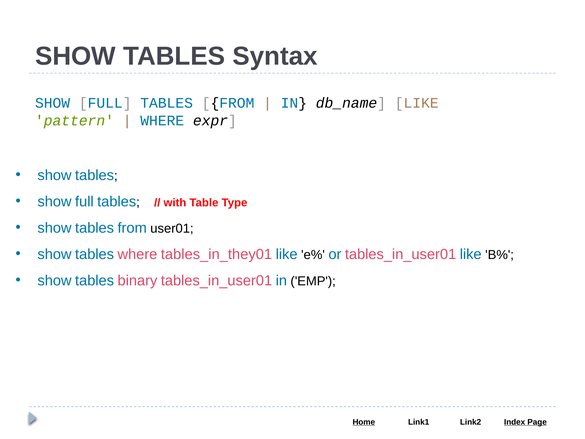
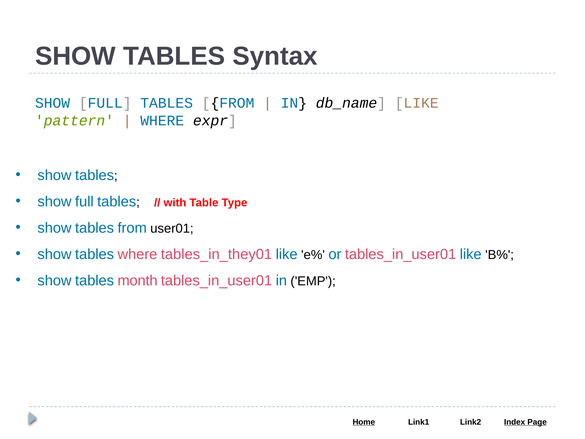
binary: binary -> month (138, 280)
